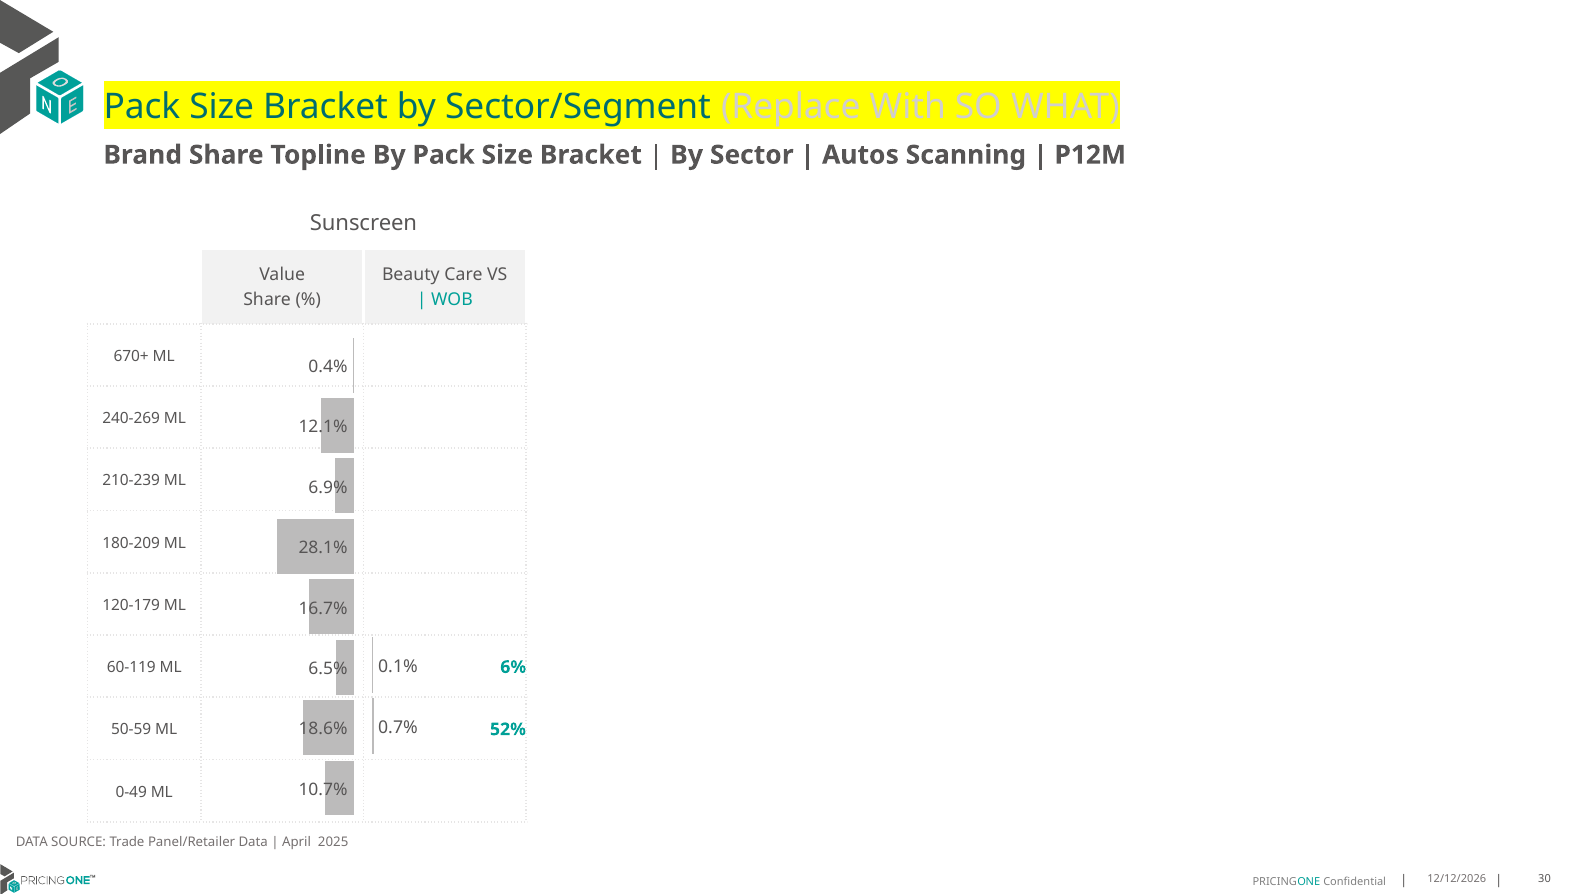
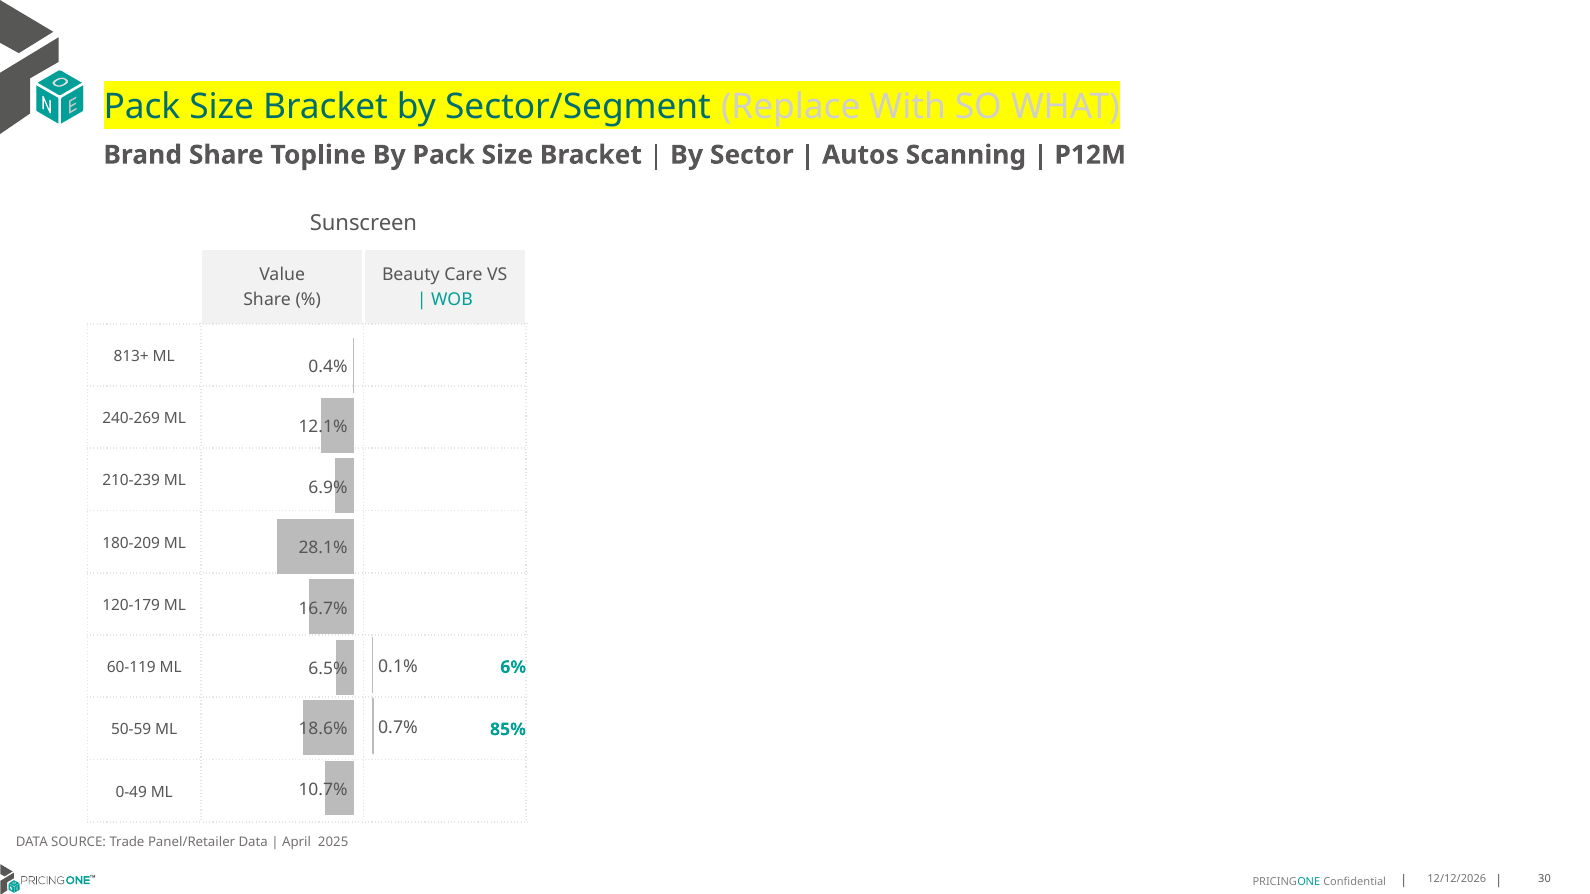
670+: 670+ -> 813+ (131, 356)
52%: 52% -> 85% (508, 730)
